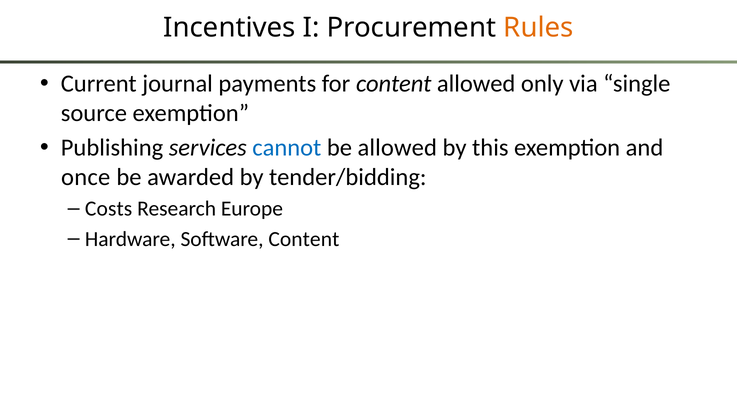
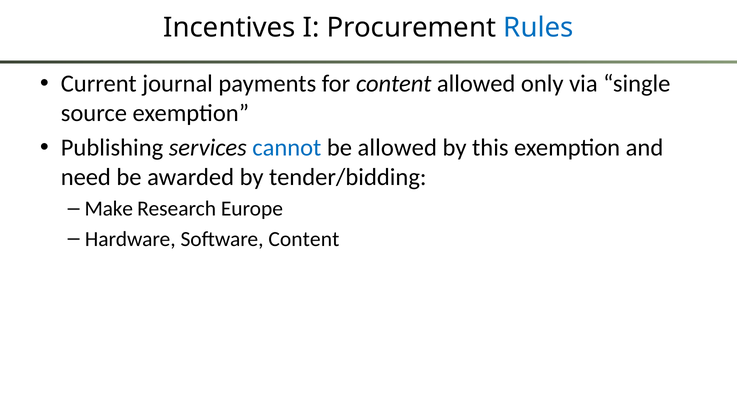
Rules colour: orange -> blue (538, 28)
once: once -> need (86, 177)
Costs: Costs -> Make (109, 209)
